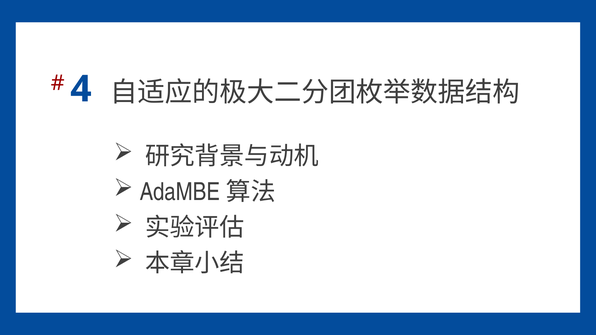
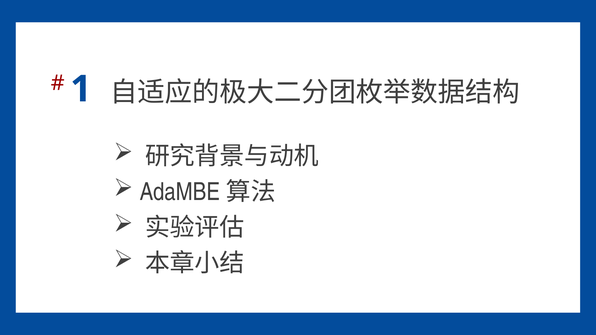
4: 4 -> 1 (81, 89)
